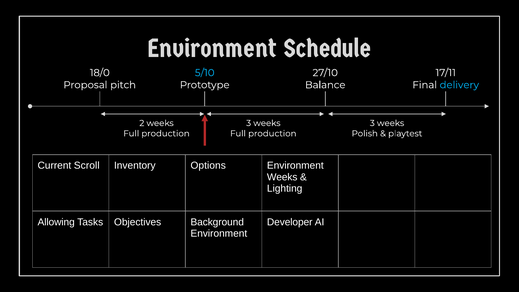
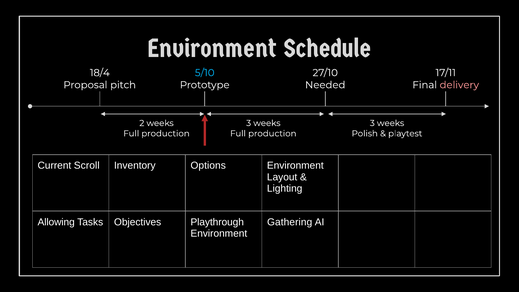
18/0: 18/0 -> 18/4 (100, 73)
Balance: Balance -> Needed (325, 85)
delivery colour: light blue -> pink (459, 85)
Weeks: Weeks -> Layout (282, 177)
Background: Background -> Playthrough (217, 222)
Developer: Developer -> Gathering (290, 222)
